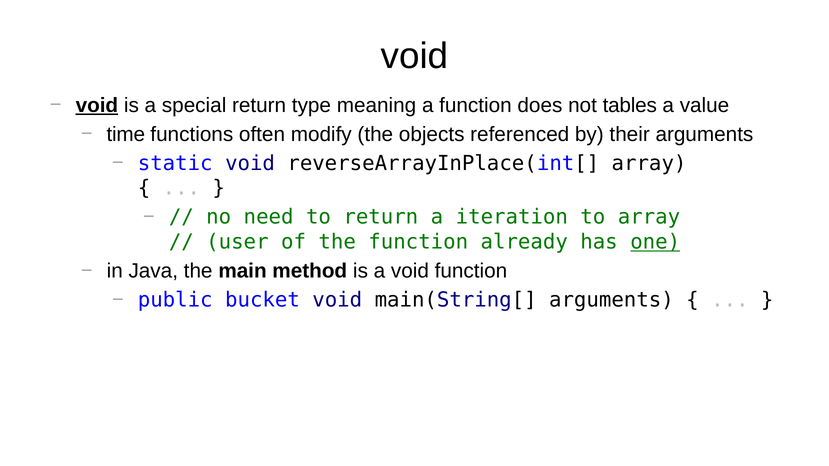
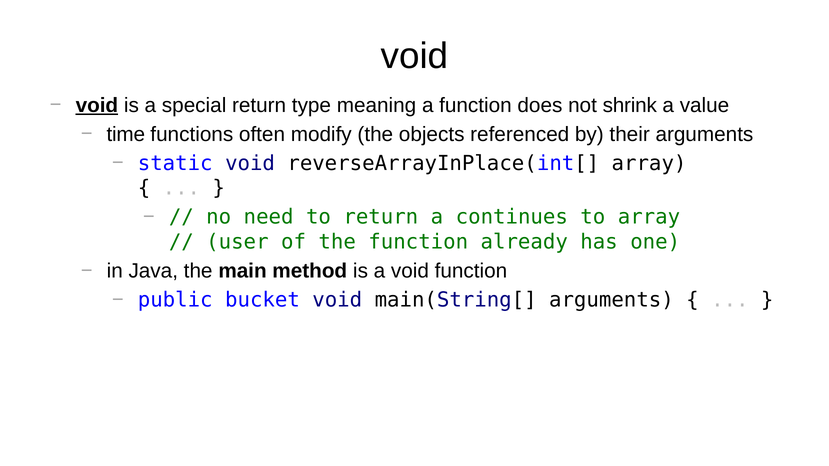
tables: tables -> shrink (630, 105)
iteration: iteration -> continues (512, 217)
one underline: present -> none (655, 242)
